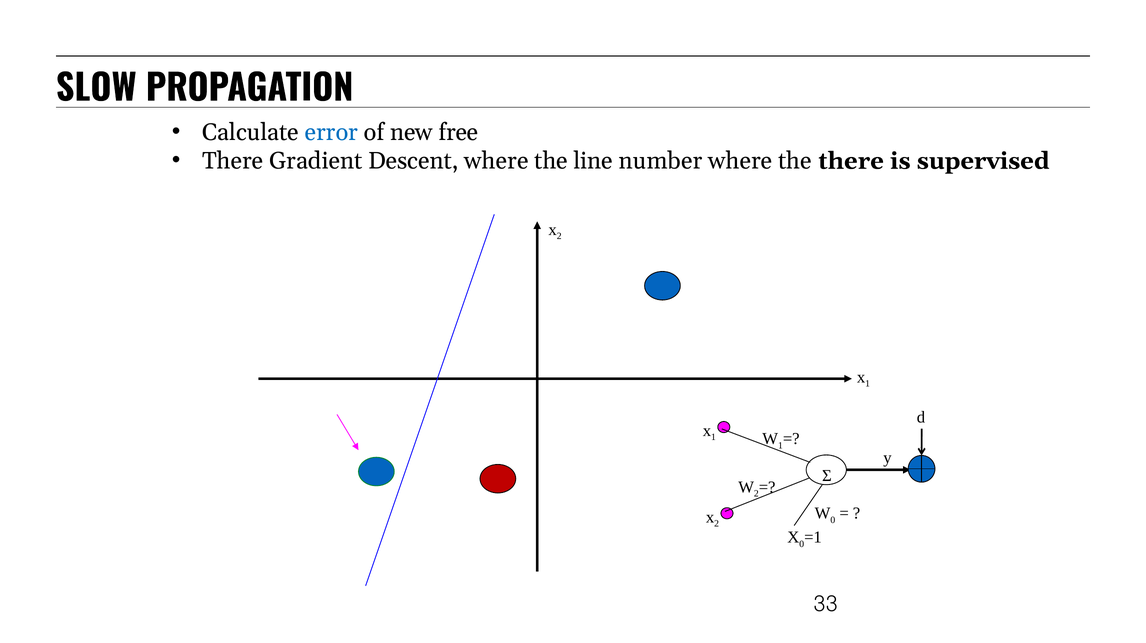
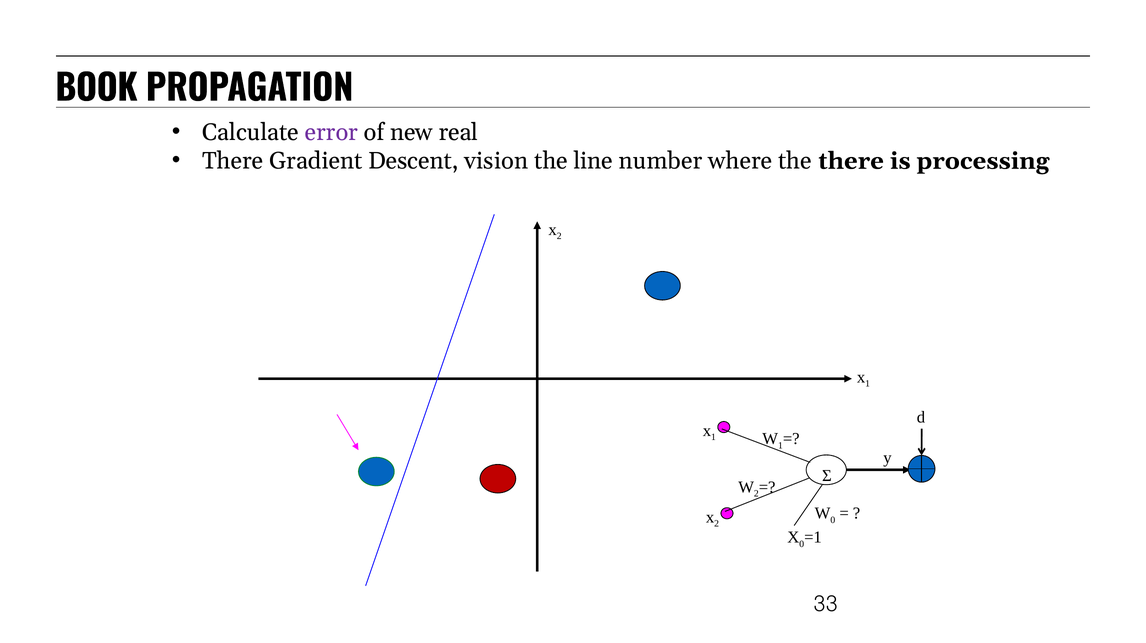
SLOW: SLOW -> BOOK (97, 89)
error colour: blue -> purple (331, 132)
free: free -> real (459, 132)
Descent where: where -> vision (496, 161)
supervised: supervised -> processing (983, 161)
